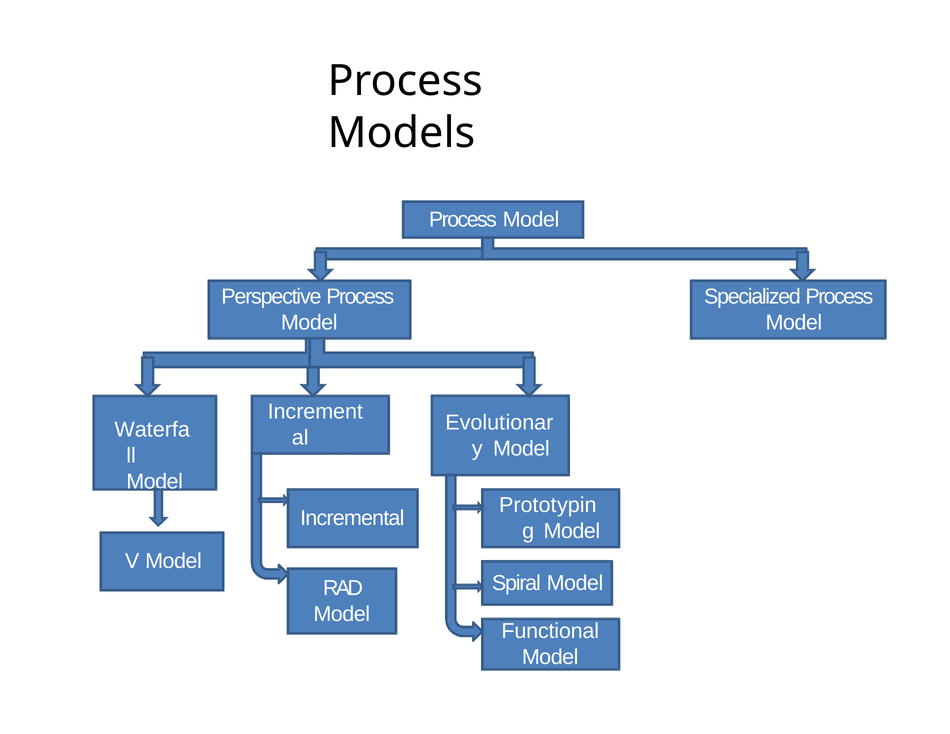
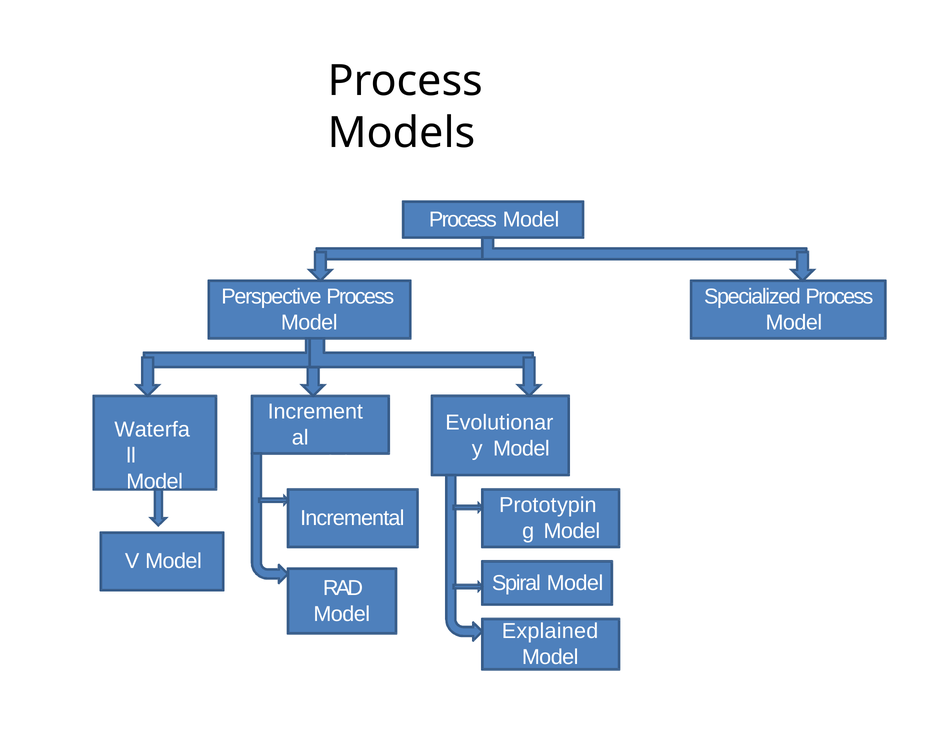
Functional: Functional -> Explained (550, 631)
